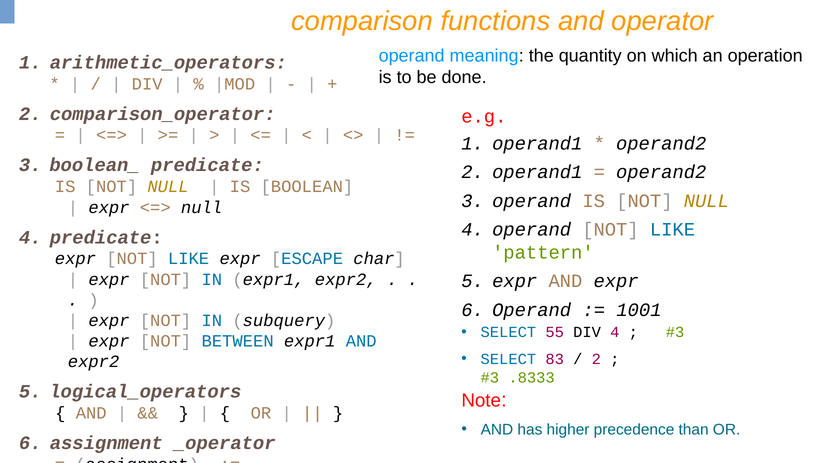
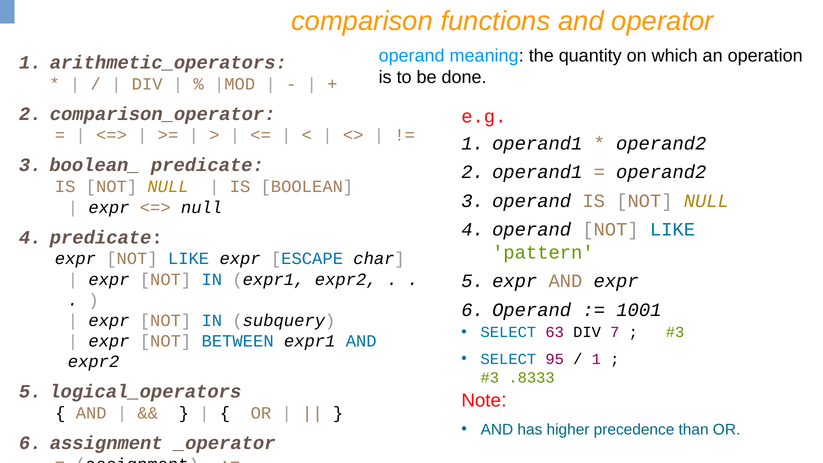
55: 55 -> 63 (555, 332)
DIV 4: 4 -> 7 (615, 332)
83: 83 -> 95 (555, 359)
2: 2 -> 1 (596, 359)
